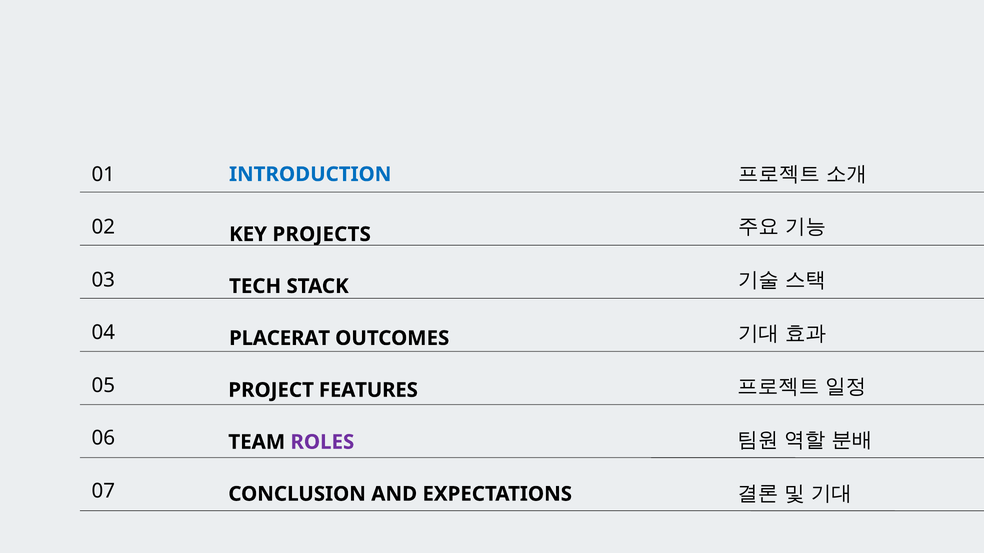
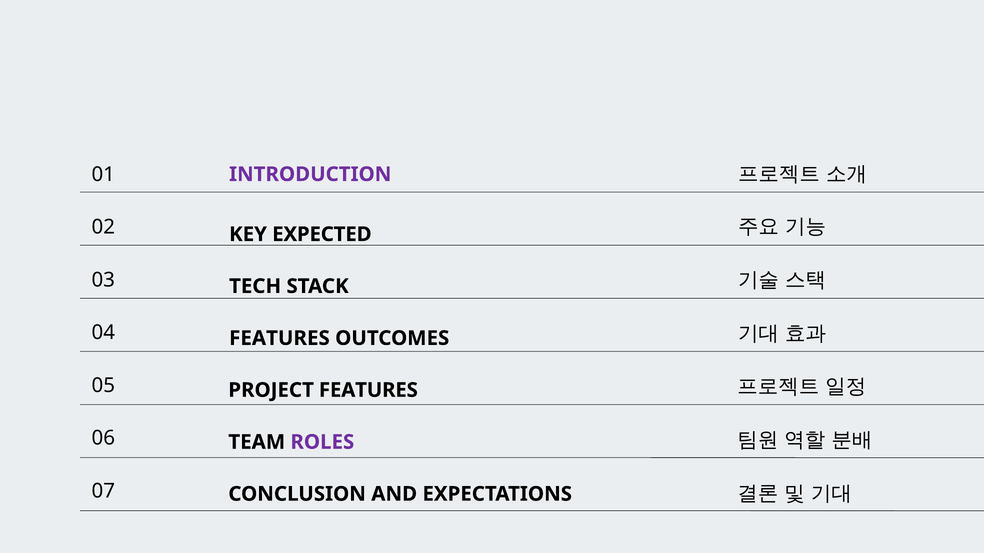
INTRODUCTION colour: blue -> purple (310, 174)
PROJECTS: PROJECTS -> EXPECTED (322, 234)
PLACERAT: PLACERAT -> FEATURES (279, 338)
